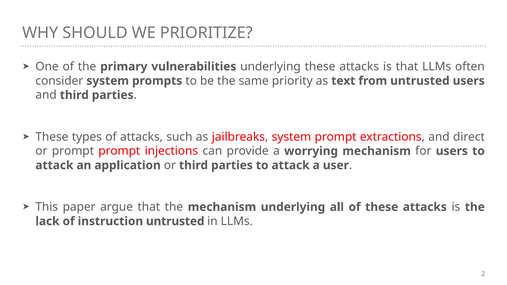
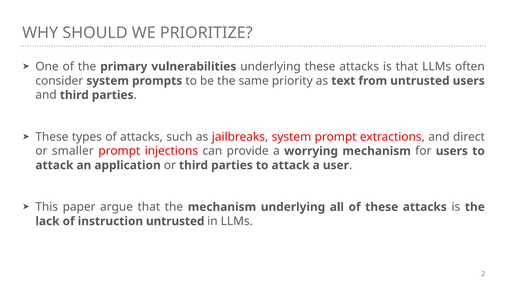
or prompt: prompt -> smaller (73, 151)
